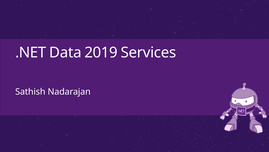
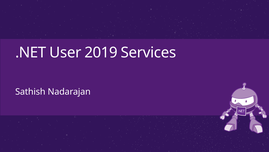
Data: Data -> User (65, 52)
